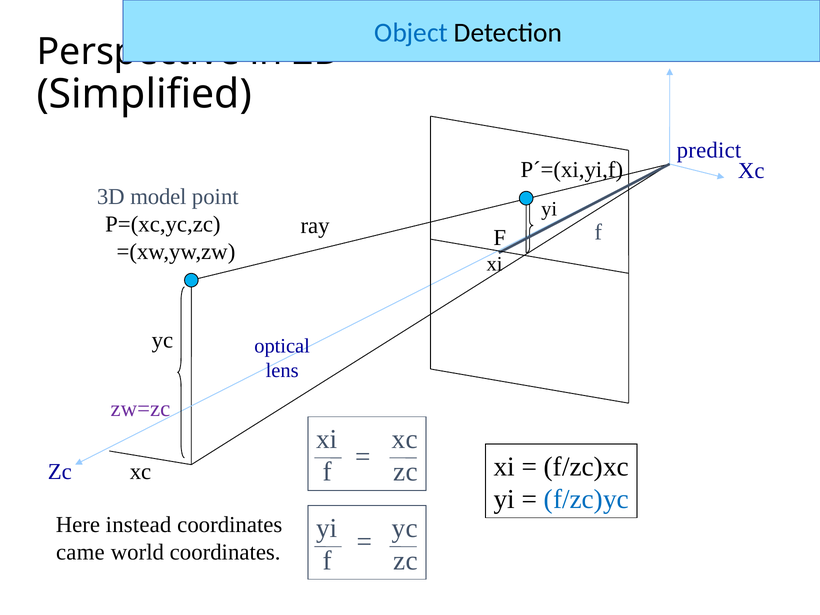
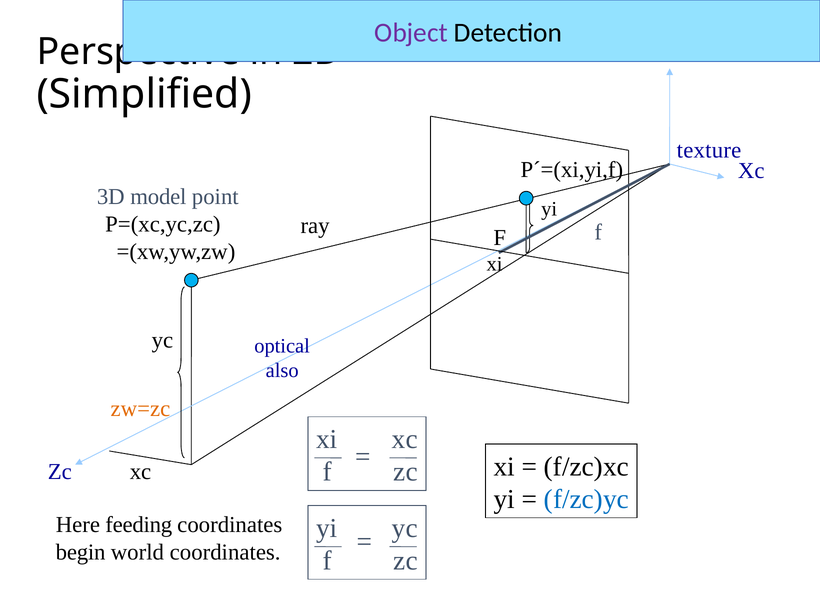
Object colour: blue -> purple (411, 33)
predict: predict -> texture (709, 150)
lens: lens -> also (282, 370)
zw=zc colour: purple -> orange (140, 409)
instead: instead -> feeding (139, 525)
came: came -> begin (81, 552)
